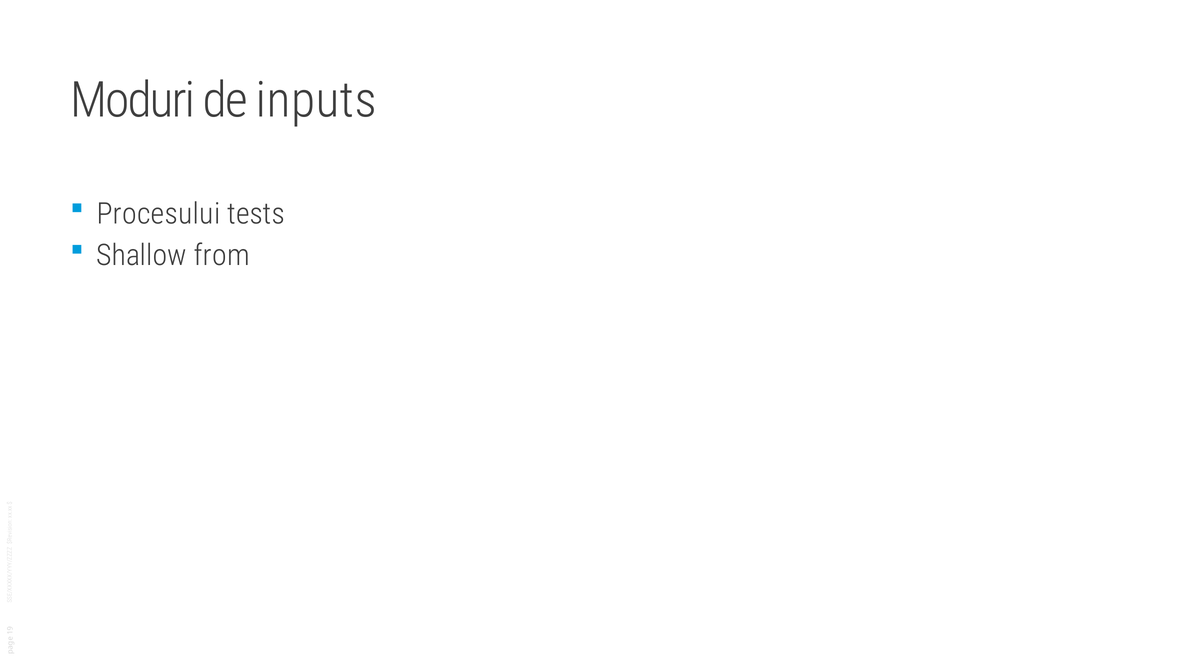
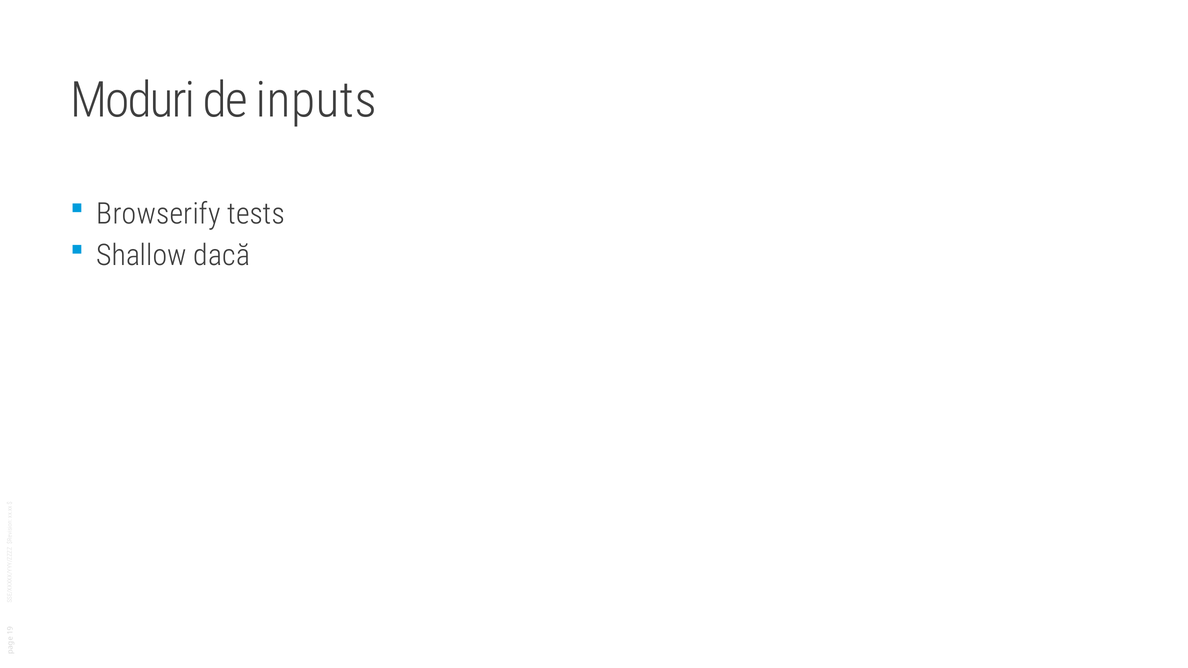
Procesului: Procesului -> Browserify (158, 214)
from: from -> dacă (222, 255)
